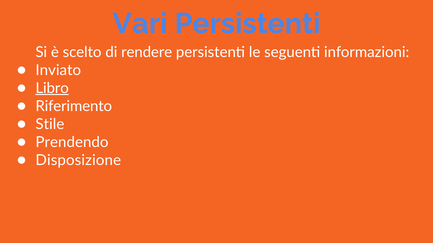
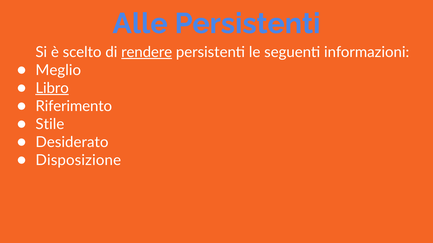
Vari: Vari -> Alle (140, 24)
rendere underline: none -> present (147, 52)
Inviato: Inviato -> Meglio (58, 70)
Prendendo: Prendendo -> Desiderato (72, 142)
